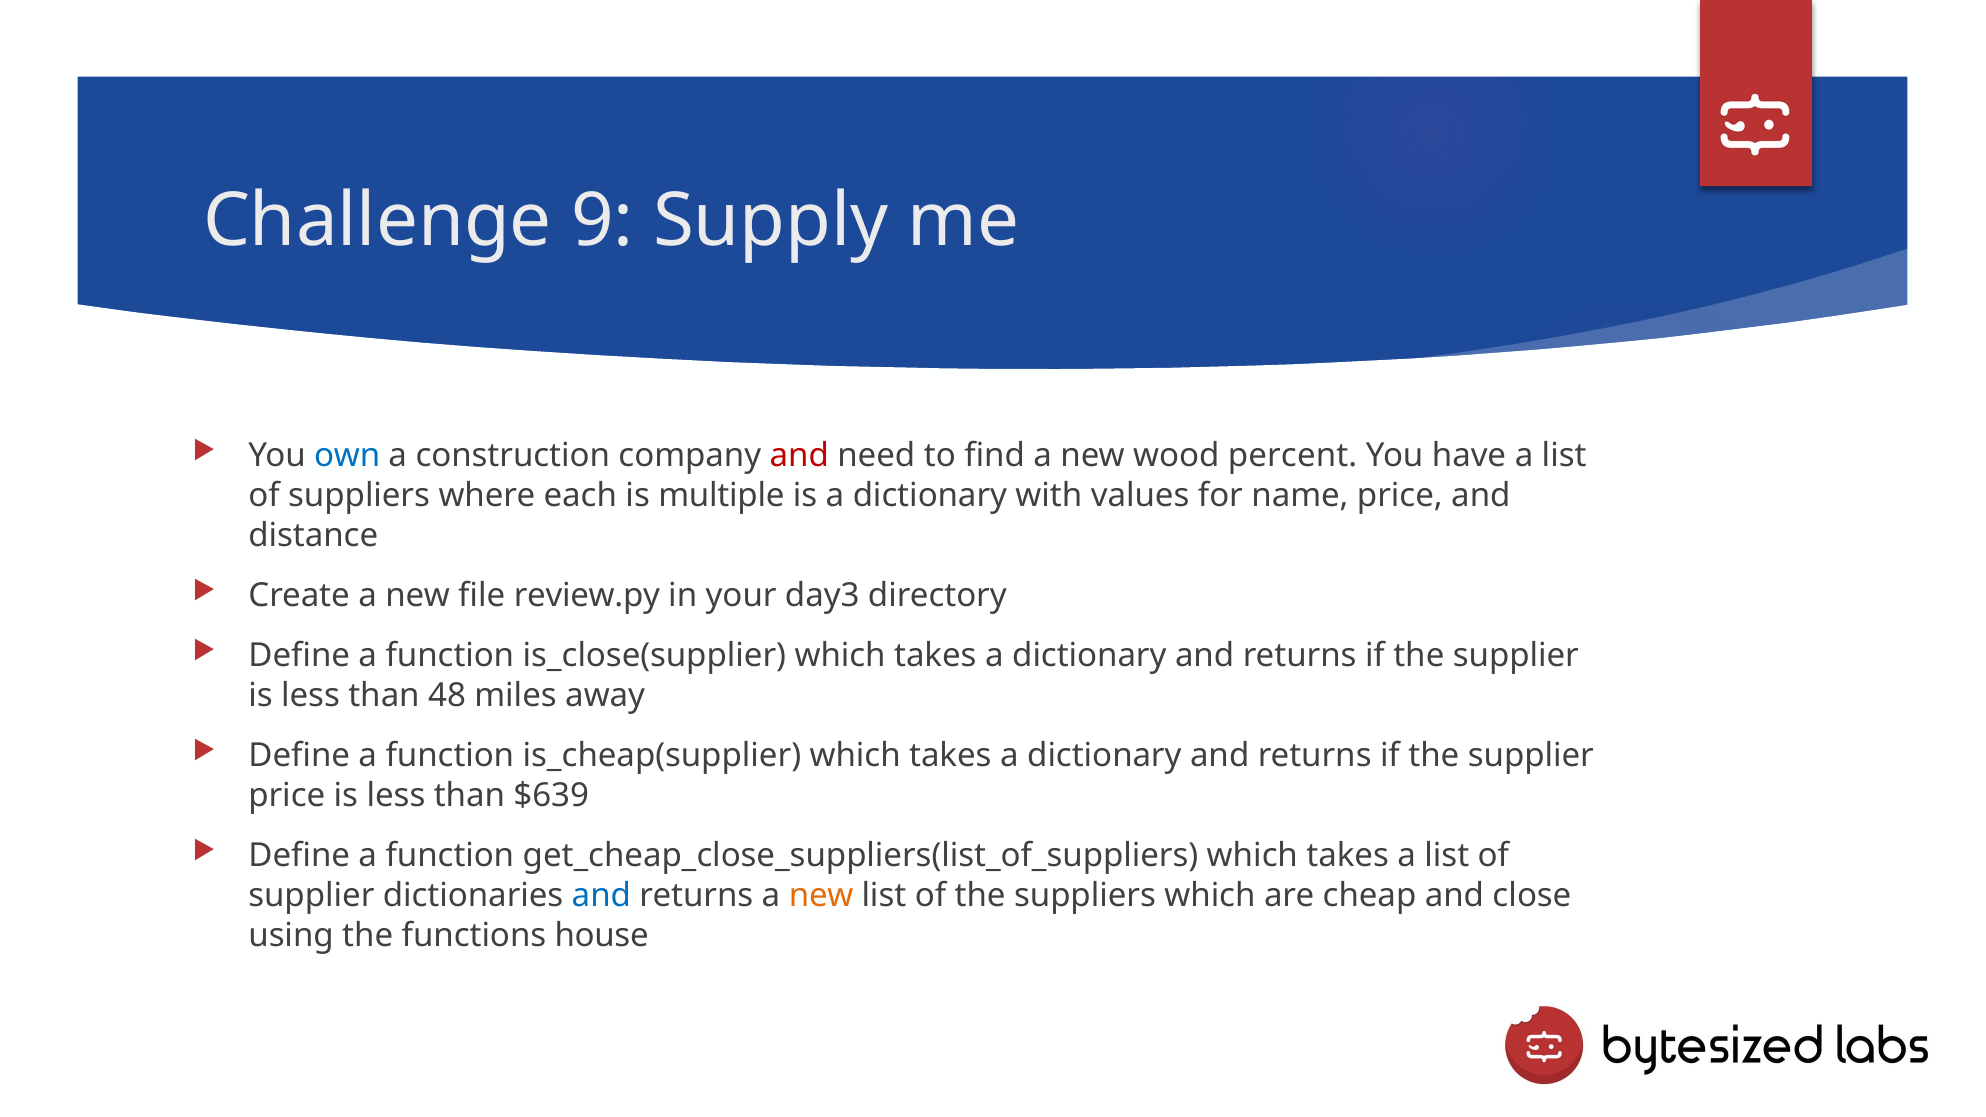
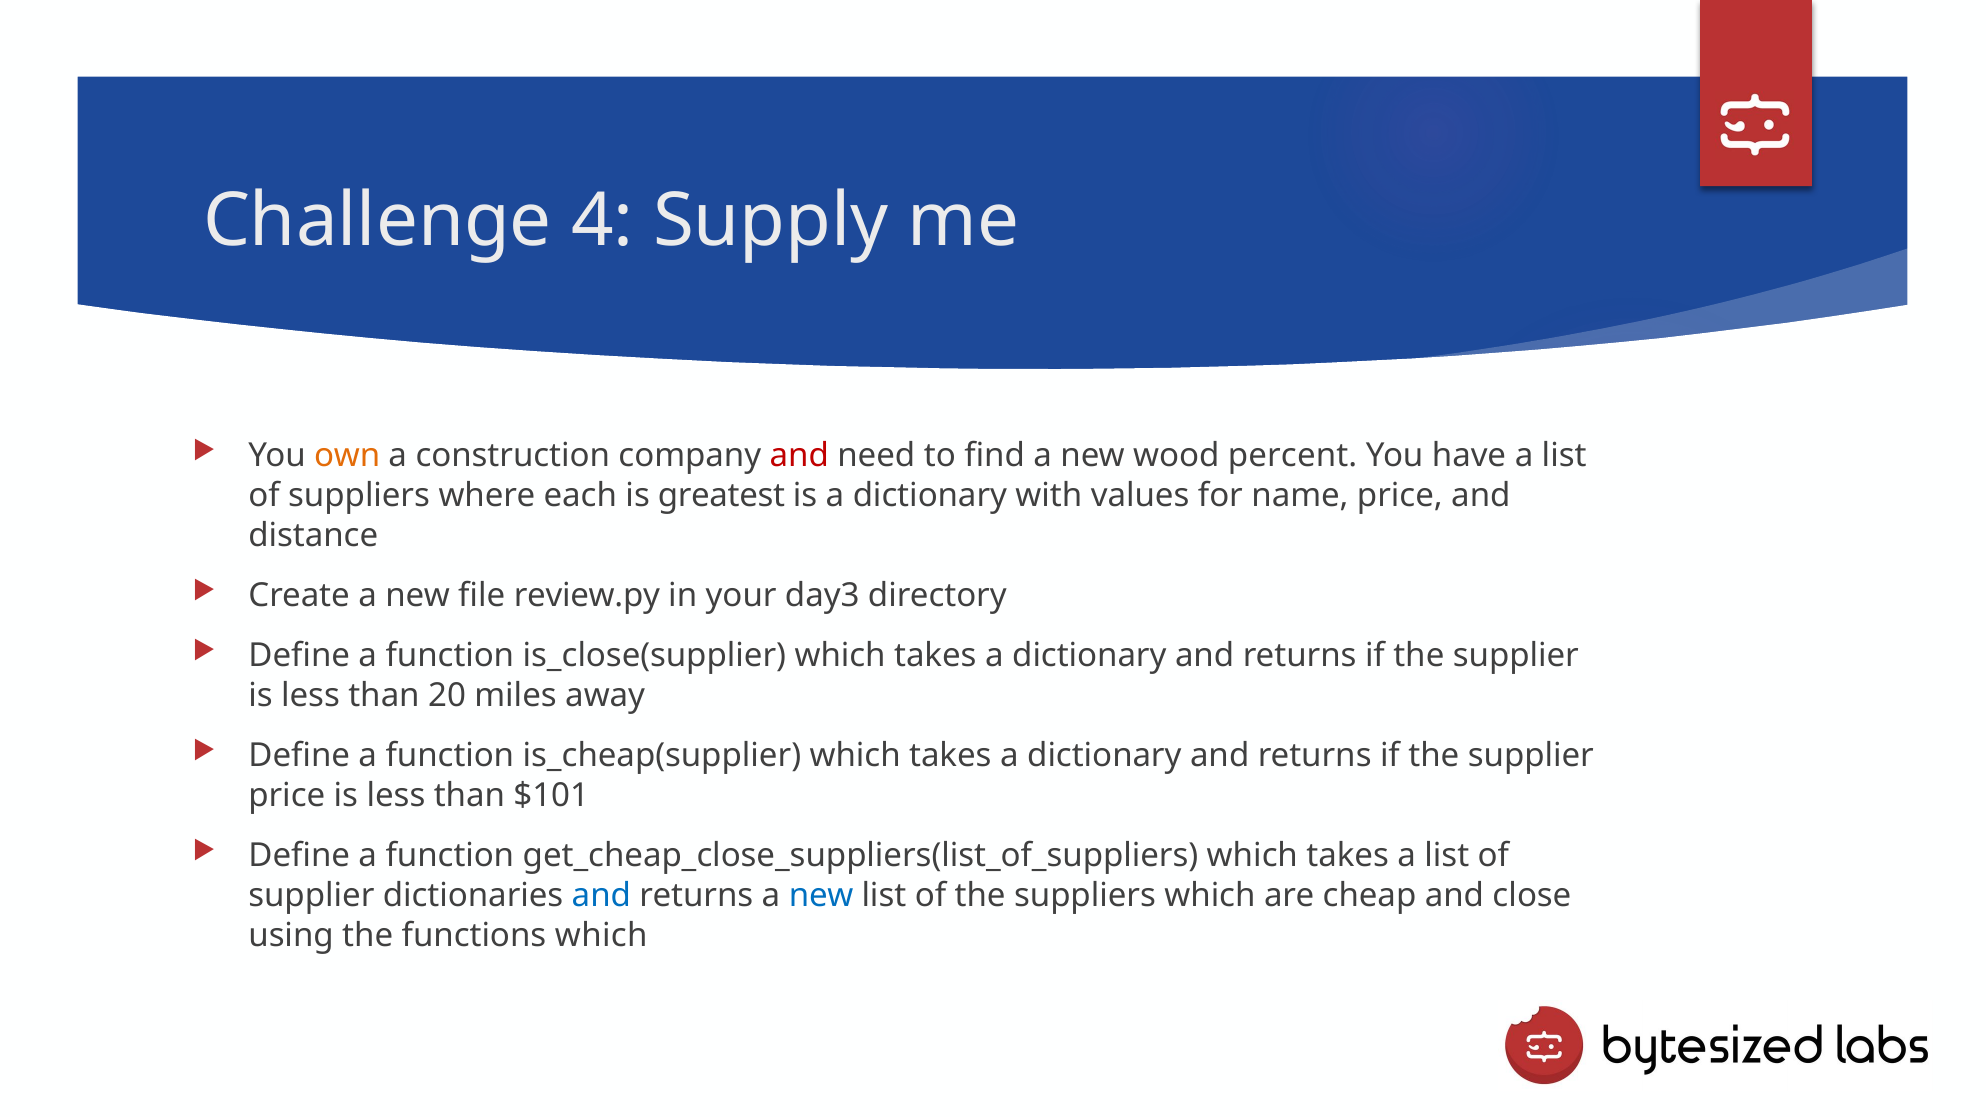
9: 9 -> 4 (602, 221)
own colour: blue -> orange (347, 456)
multiple: multiple -> greatest (721, 495)
48: 48 -> 20 (447, 696)
$639: $639 -> $101 (551, 796)
new colour: orange -> blue (821, 896)
functions house: house -> which (601, 936)
